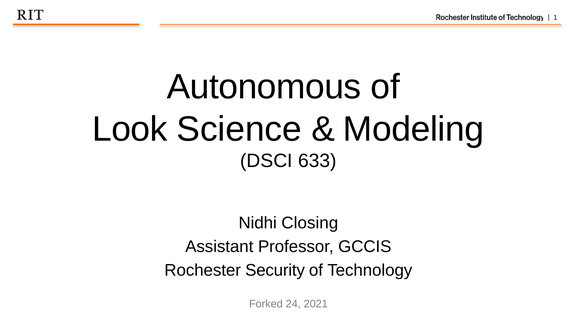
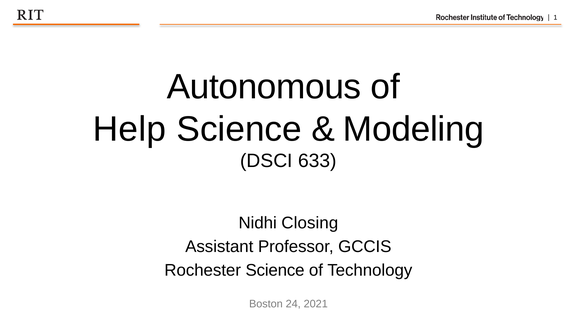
Look: Look -> Help (129, 129)
Rochester Security: Security -> Science (275, 270)
Forked: Forked -> Boston (266, 303)
